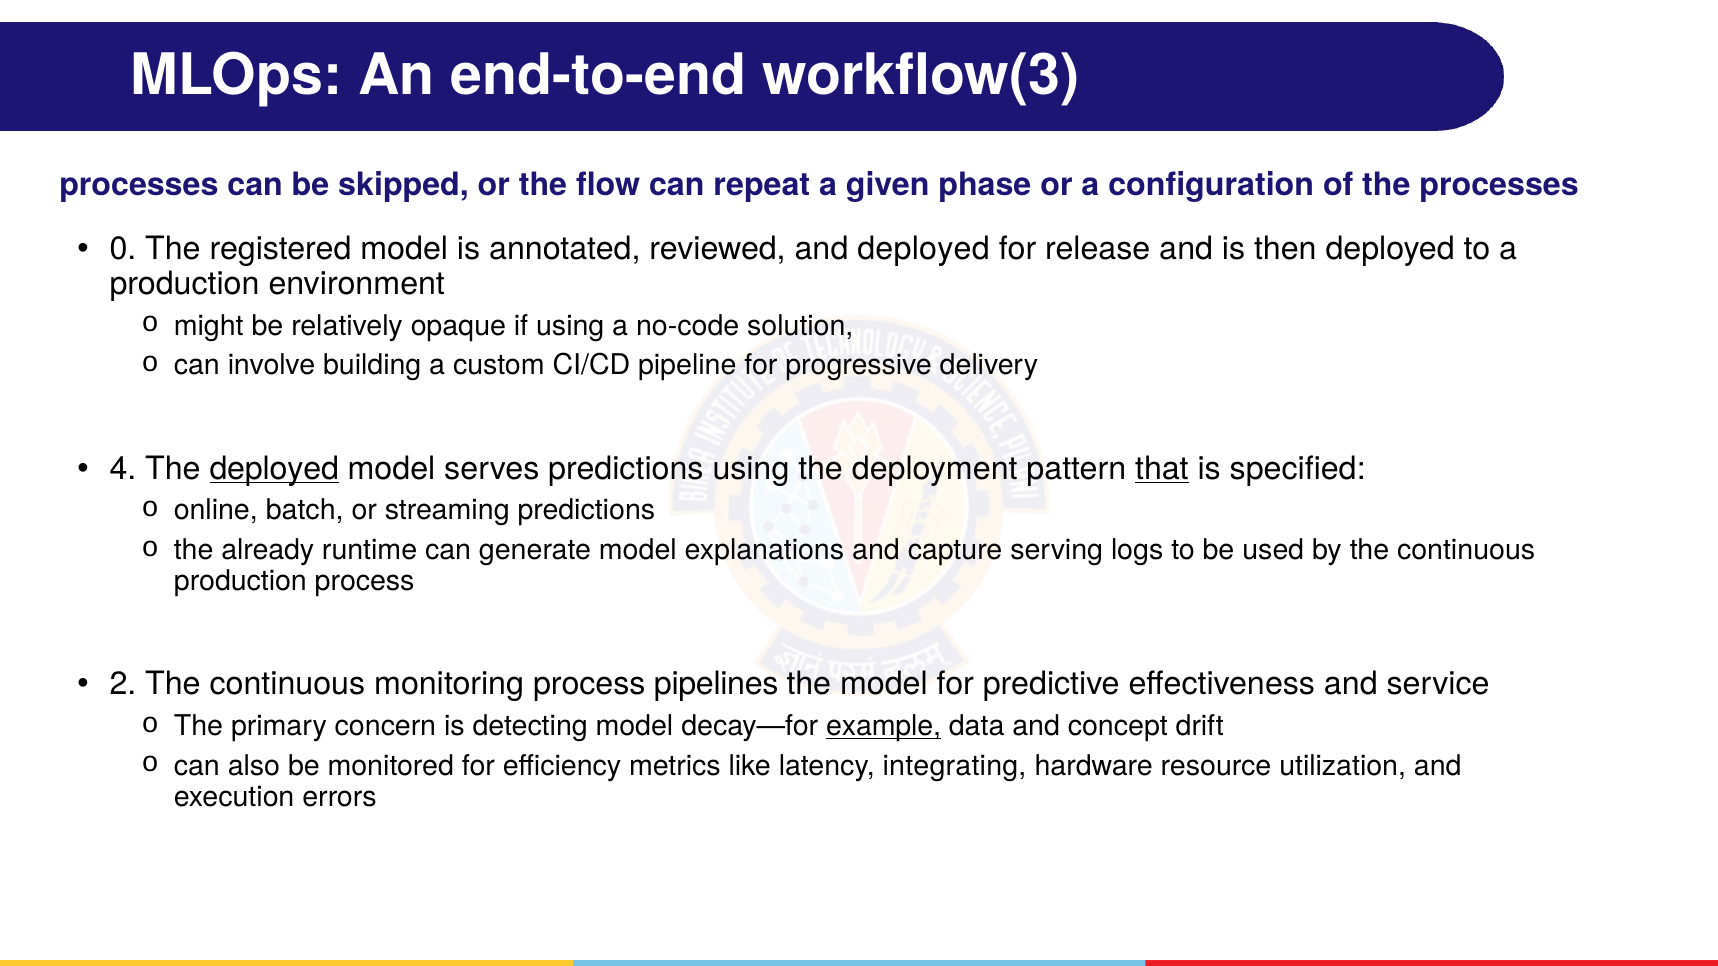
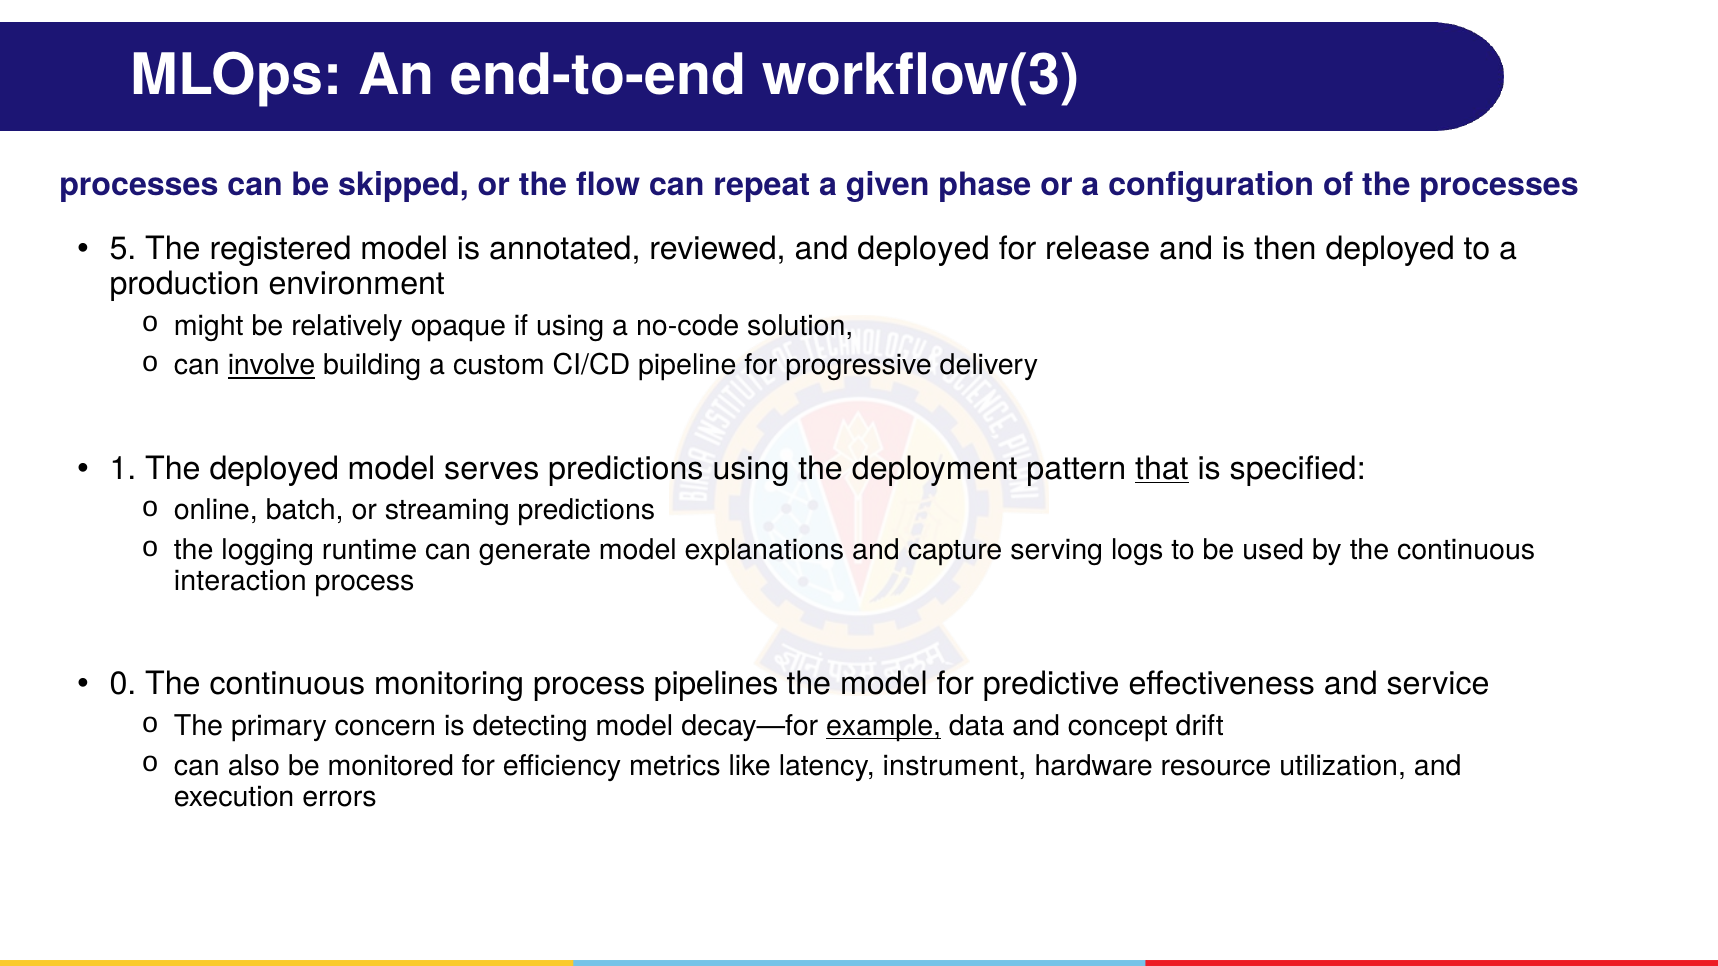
0: 0 -> 5 (123, 249)
involve underline: none -> present (272, 365)
4: 4 -> 1 (123, 469)
deployed underline: present -> none (274, 469)
already: already -> logging (268, 550)
production: production -> interaction (240, 581)
2: 2 -> 0 (123, 685)
integrating: integrating -> instrument (955, 766)
